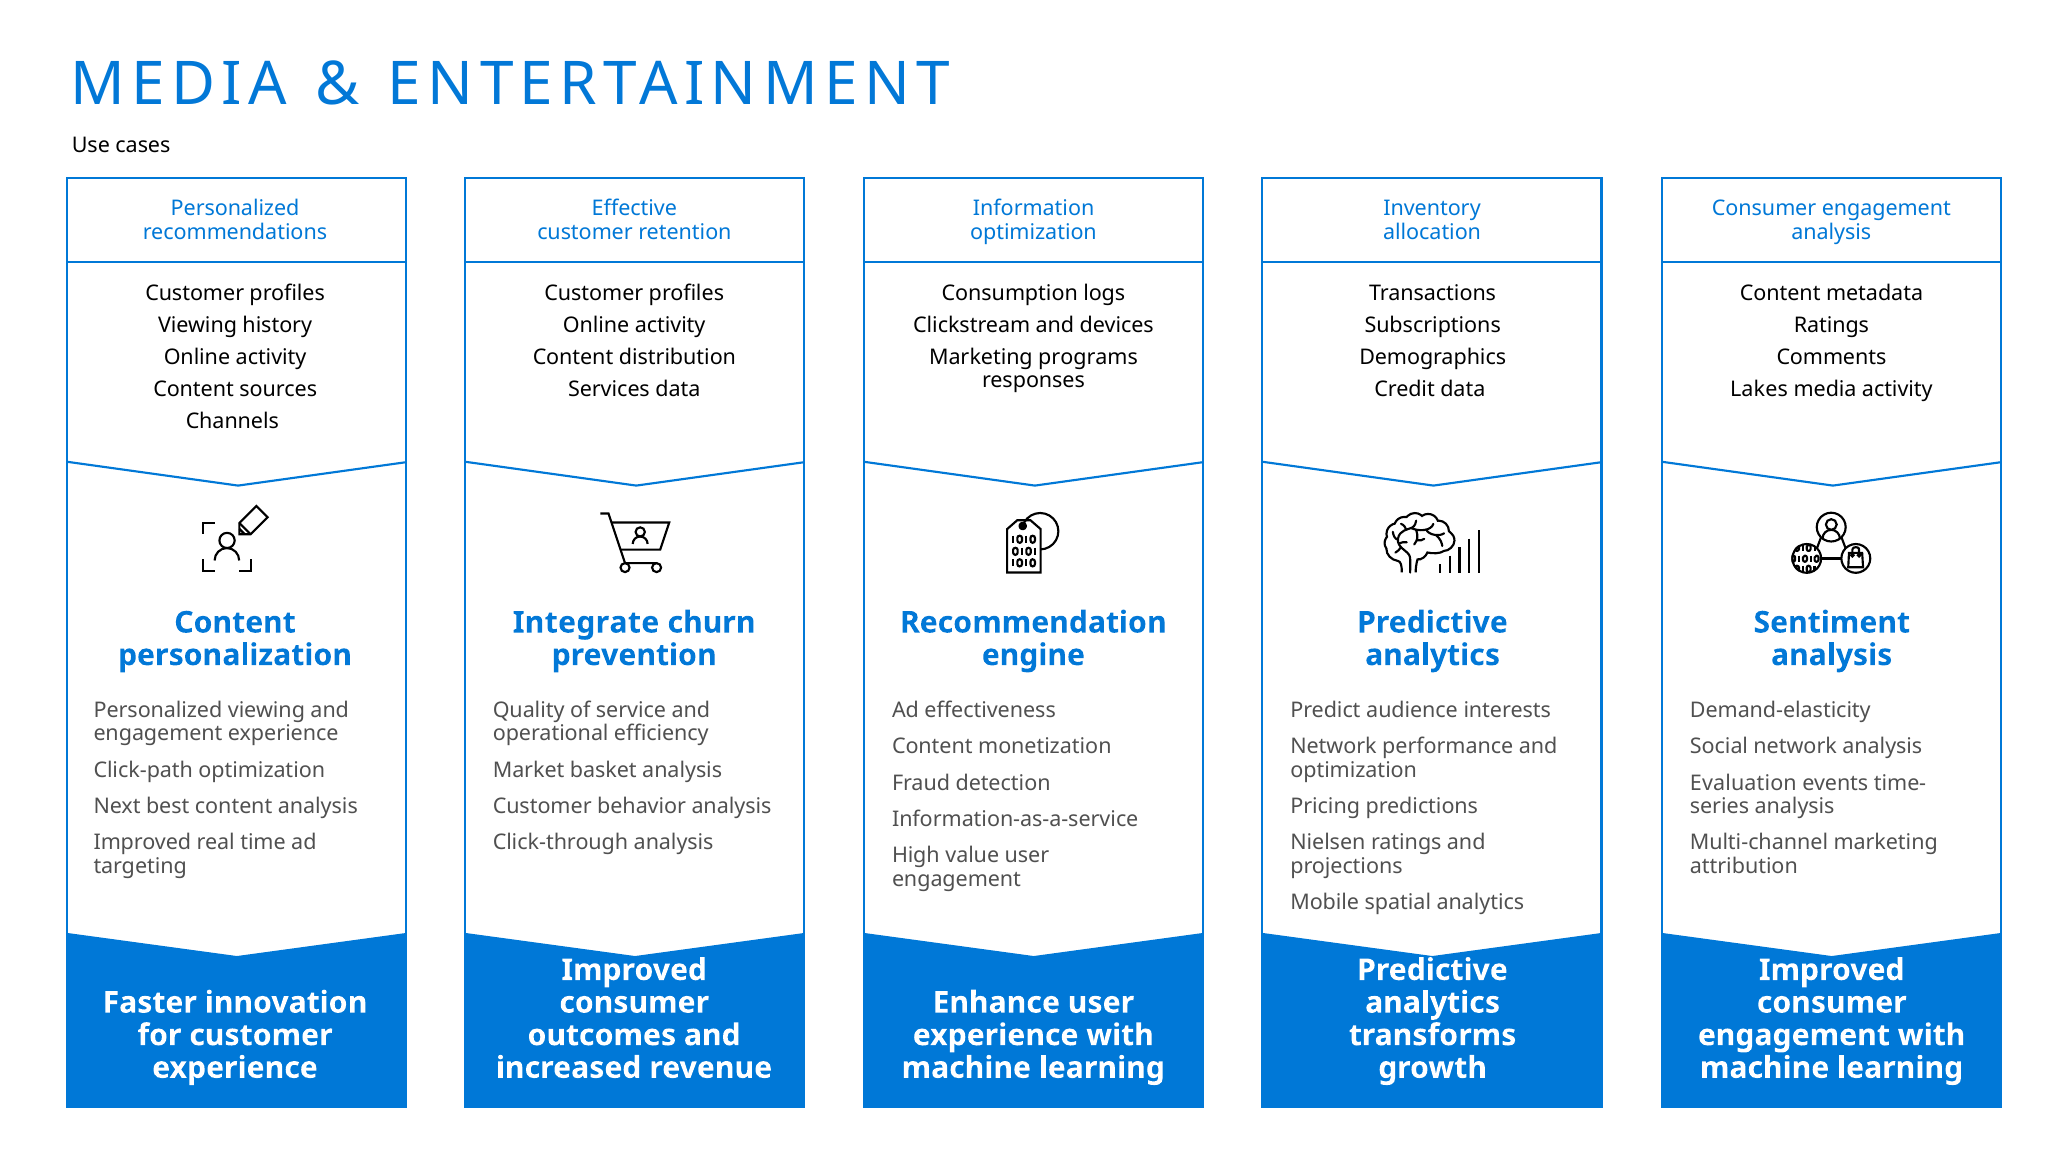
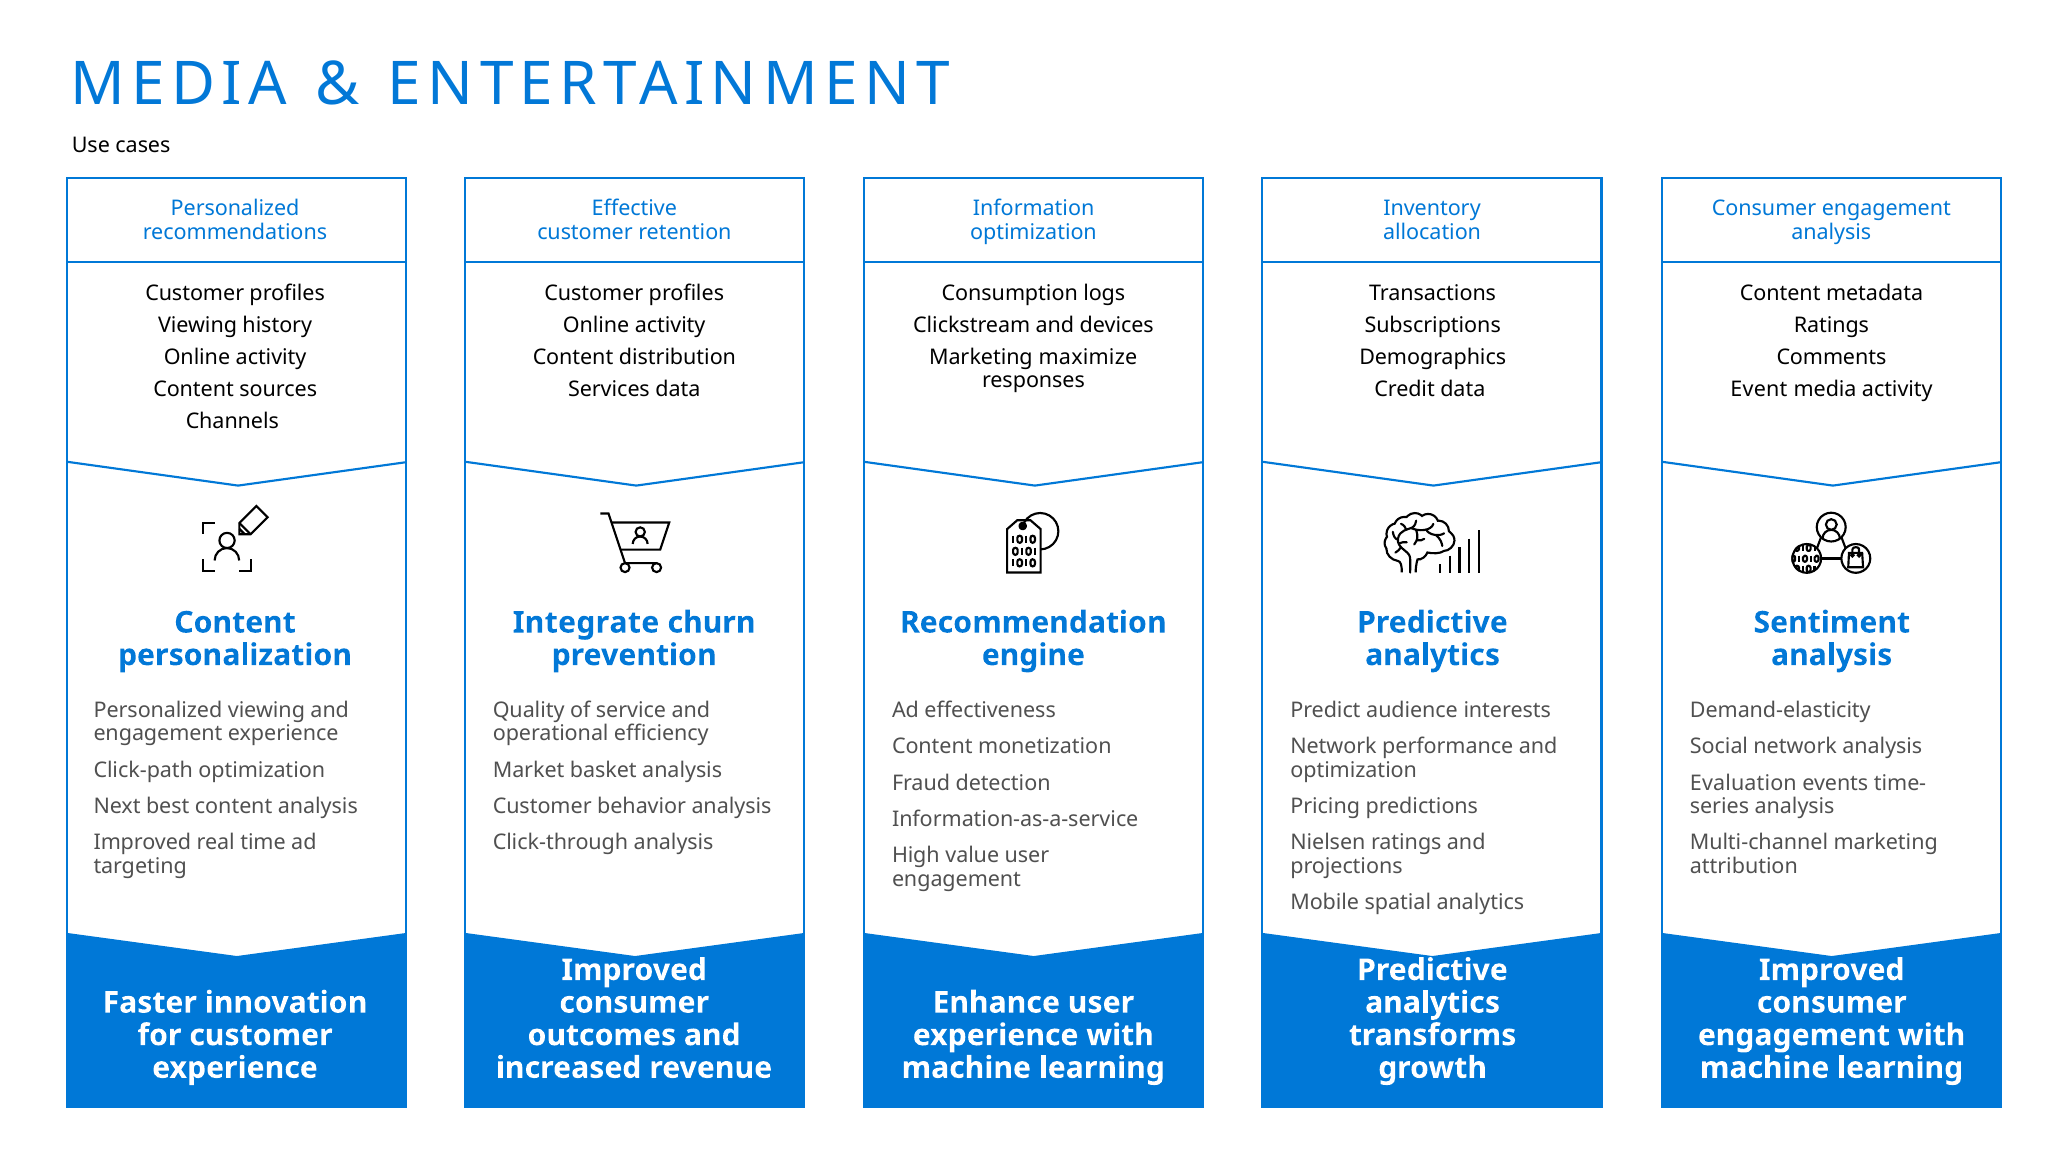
programs: programs -> maximize (1088, 357)
Lakes: Lakes -> Event (1759, 389)
